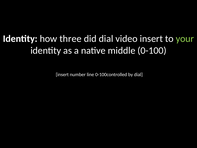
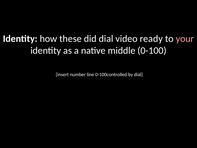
three: three -> these (71, 39)
video insert: insert -> ready (151, 39)
your colour: light green -> pink (185, 39)
